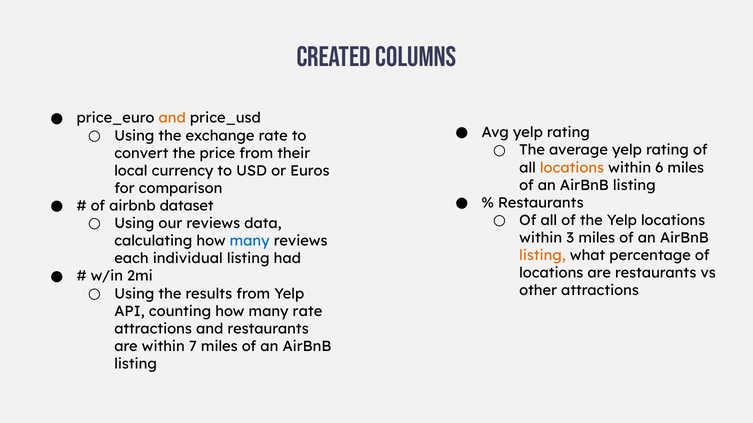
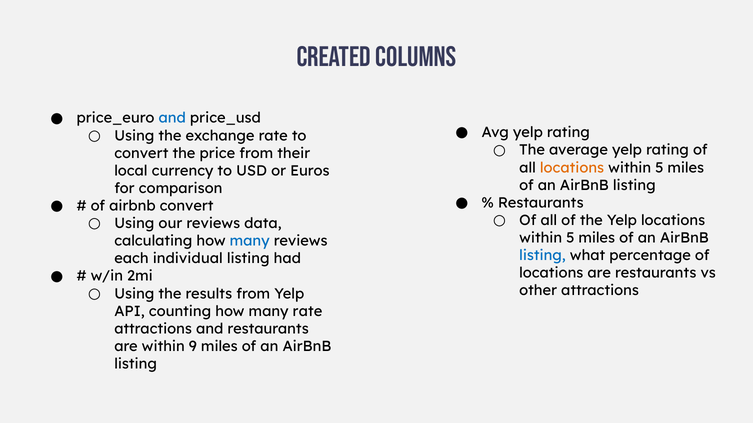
and colour: orange -> blue (172, 118)
6: 6 -> 5 (659, 168)
airbnb dataset: dataset -> convert (187, 206)
3: 3 -> 5 (570, 238)
listing colour: orange -> blue (543, 256)
7: 7 -> 9 (193, 347)
